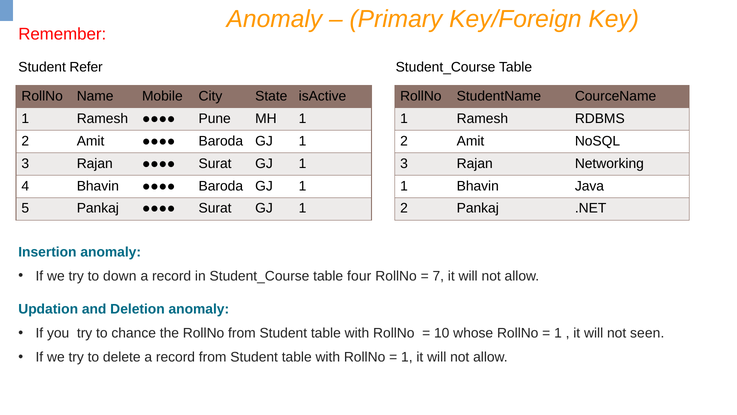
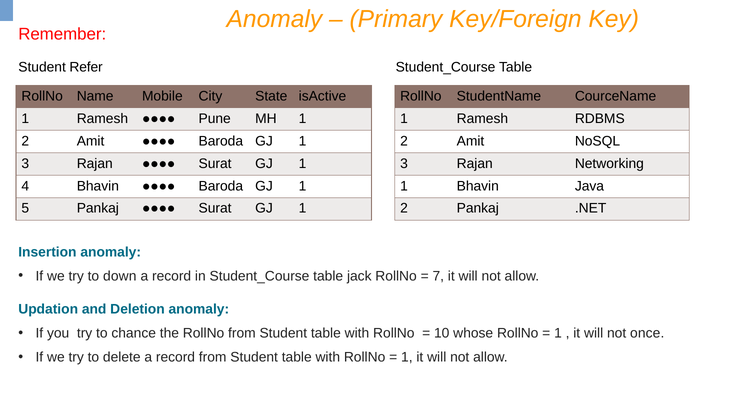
four: four -> jack (359, 276)
seen: seen -> once (647, 333)
